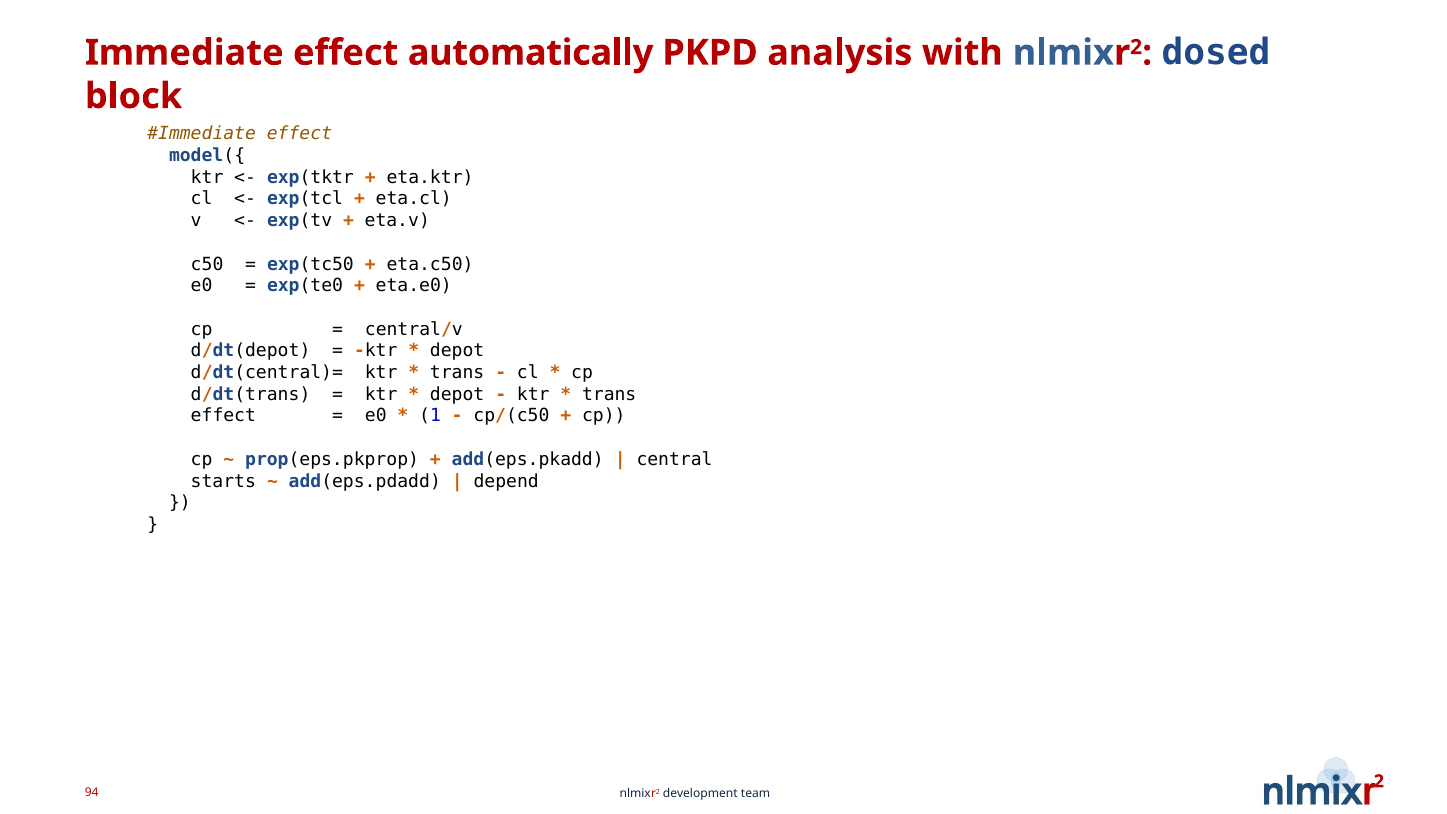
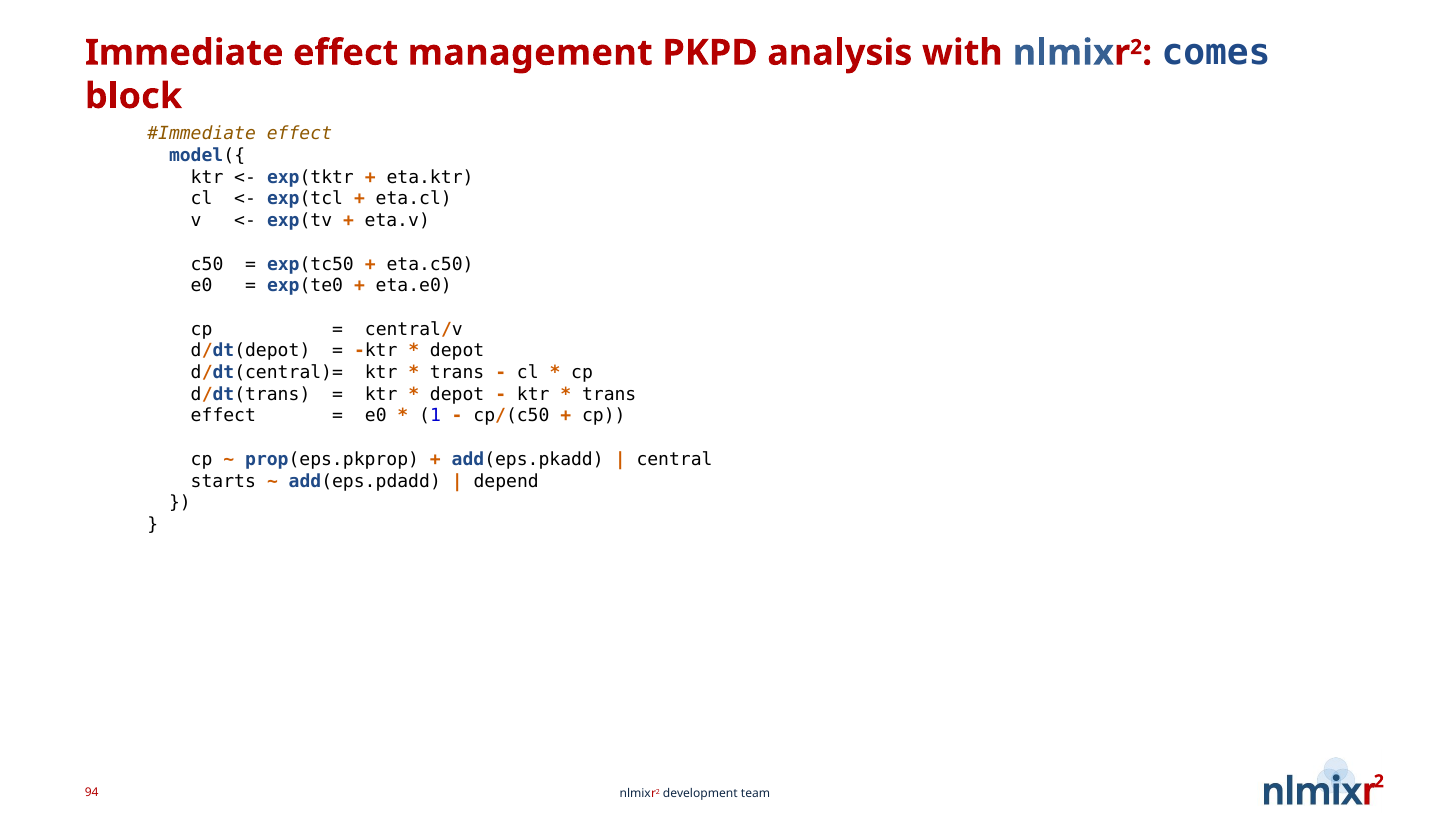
automatically: automatically -> management (530, 53)
dosed: dosed -> comes (1216, 53)
